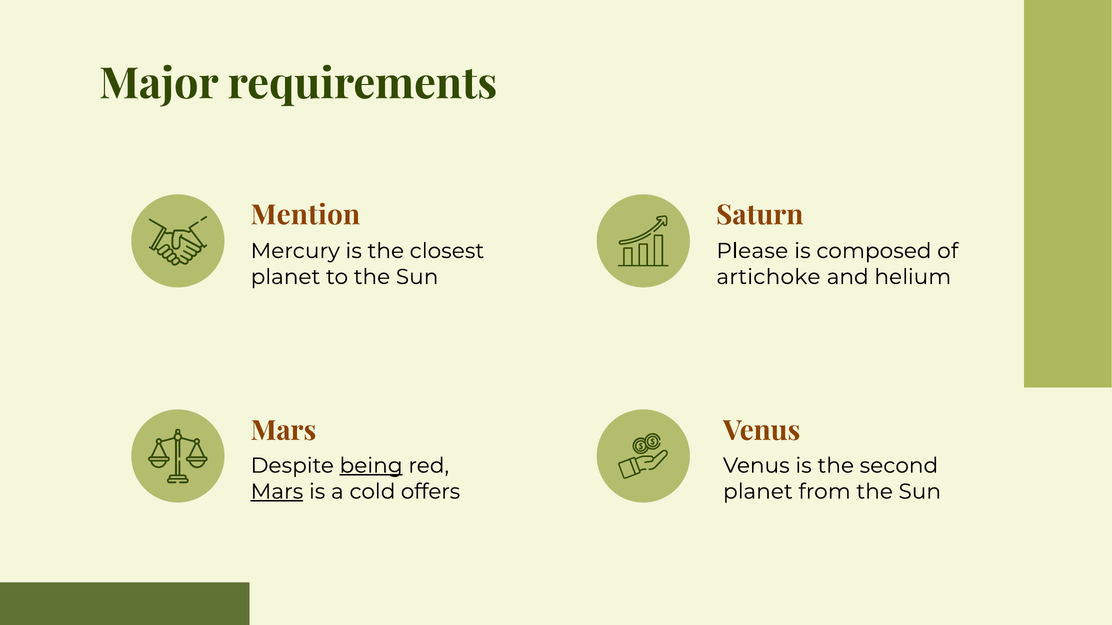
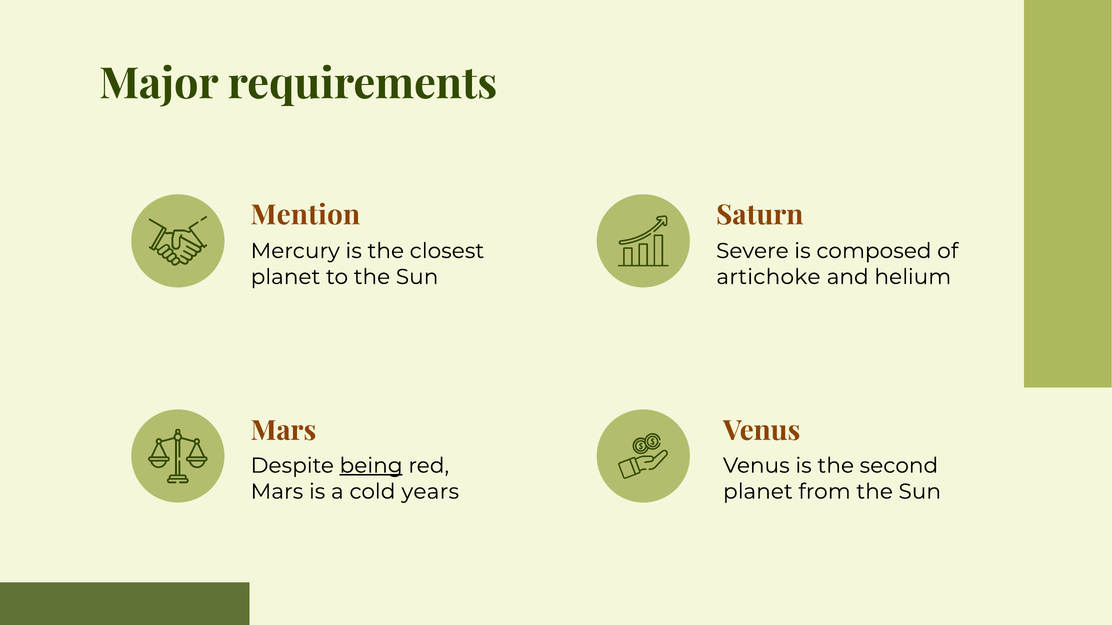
Please: Please -> Severe (752, 251)
Mars underline: present -> none (277, 492)
offers: offers -> years (430, 492)
